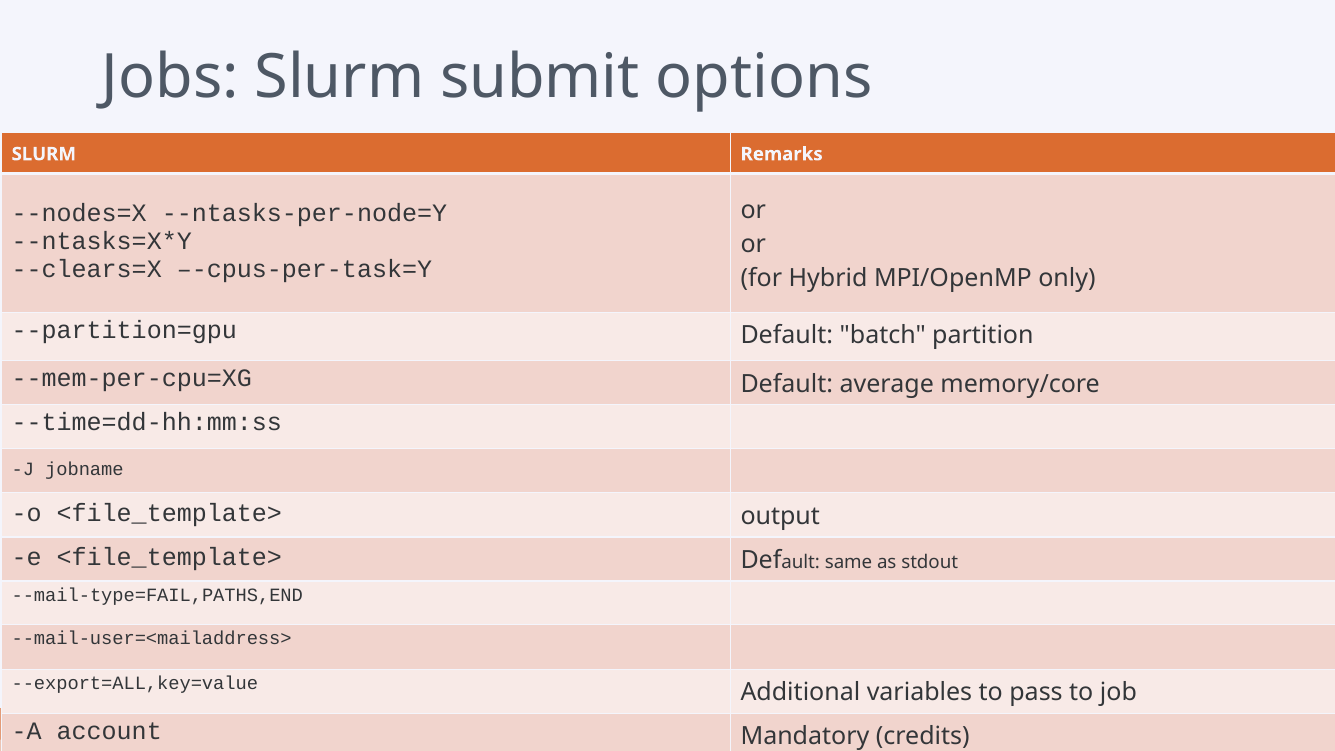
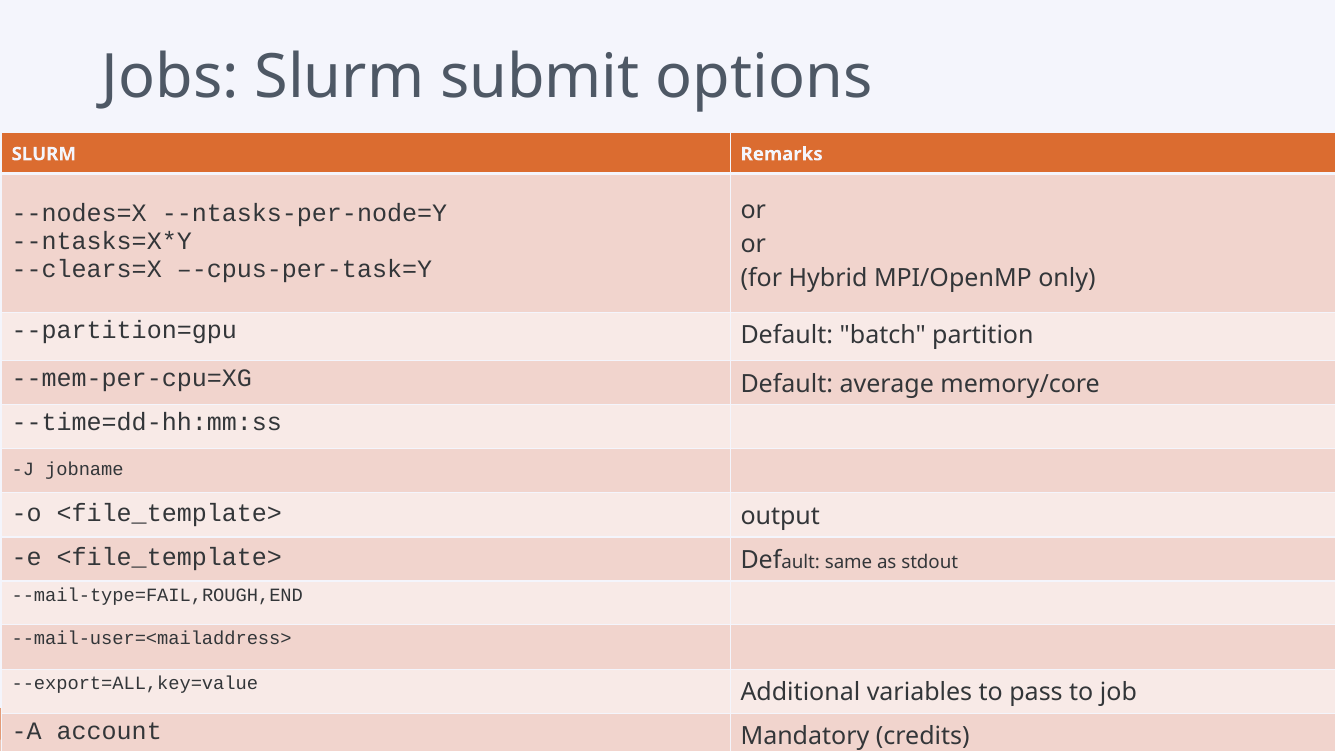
--mail-type=FAIL,PATHS,END: --mail-type=FAIL,PATHS,END -> --mail-type=FAIL,ROUGH,END (157, 595)
